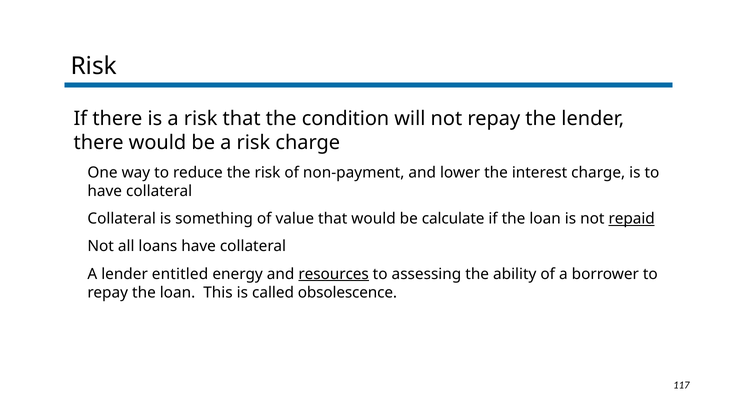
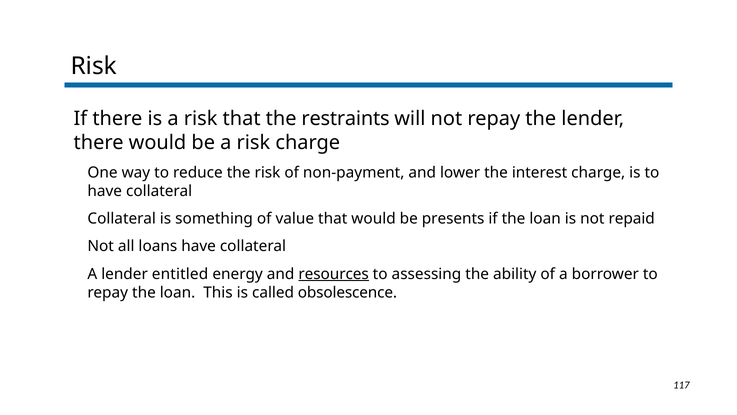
condition: condition -> restraints (346, 118)
calculate: calculate -> presents (453, 219)
repaid underline: present -> none (632, 219)
